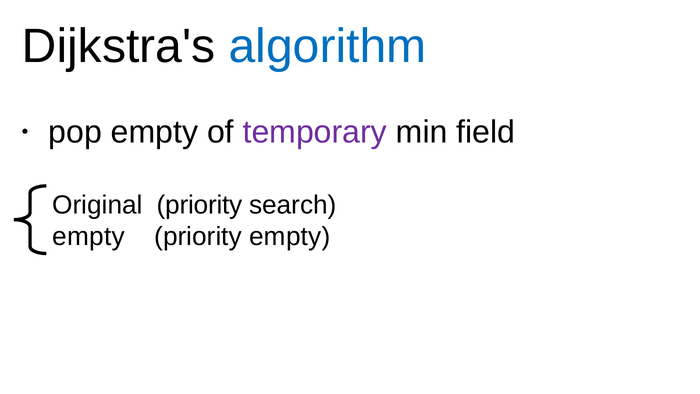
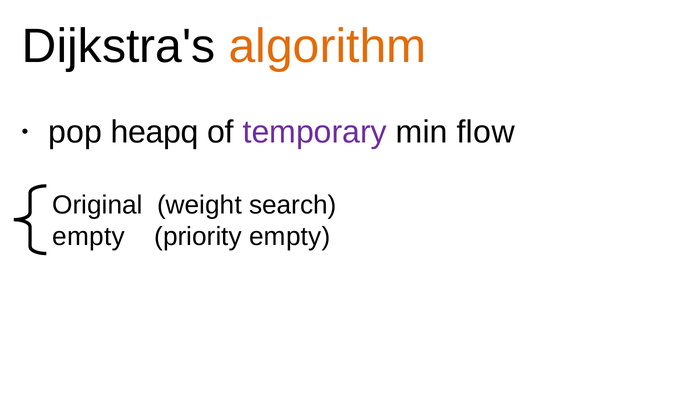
algorithm colour: blue -> orange (328, 46)
empty: empty -> heapq (155, 132)
field: field -> flow (486, 132)
Original priority: priority -> weight (199, 205)
